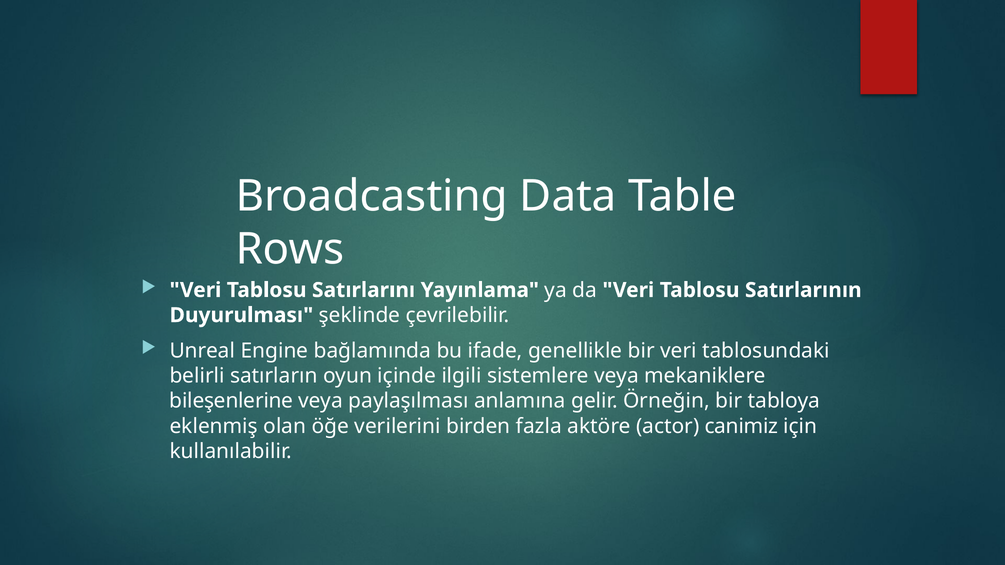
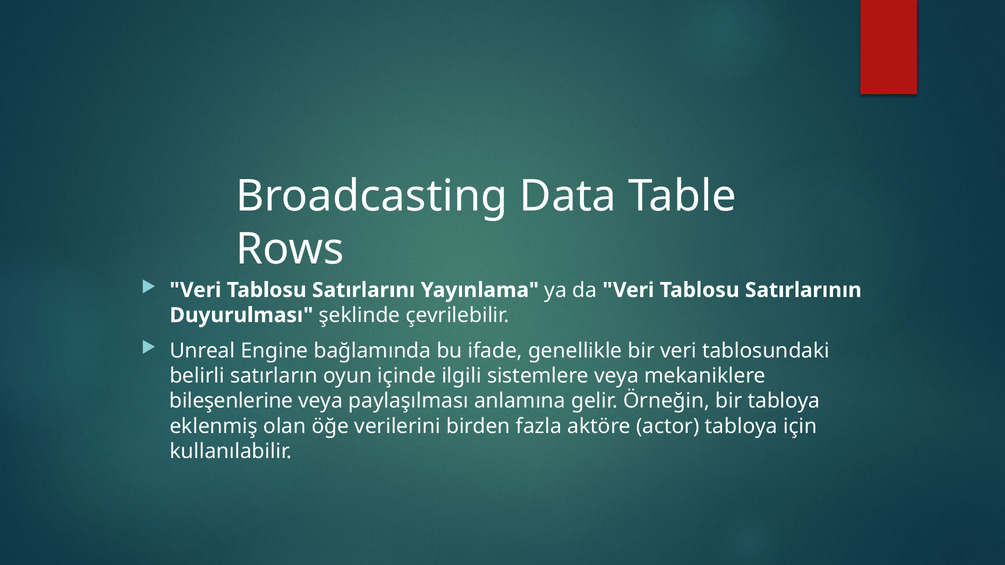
actor canimiz: canimiz -> tabloya (741, 426)
